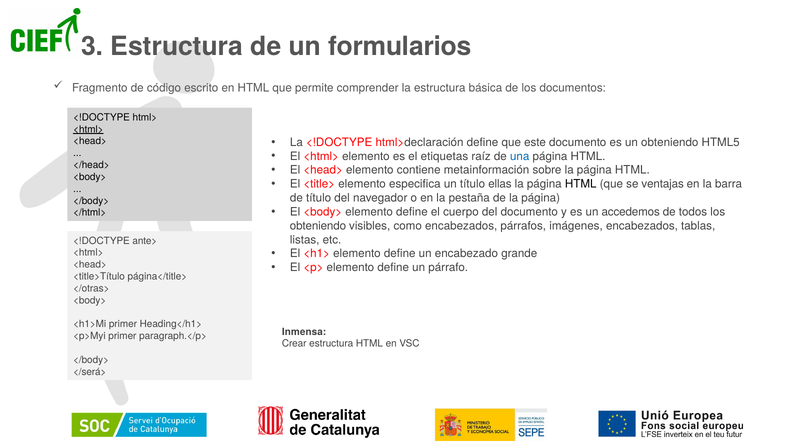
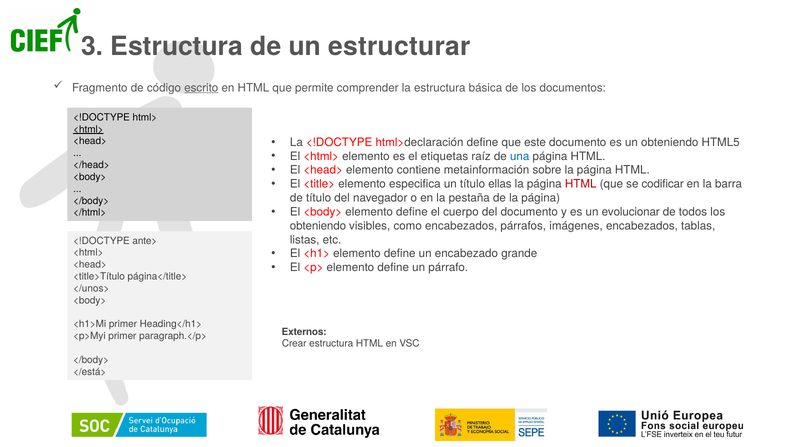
formularios: formularios -> estructurar (400, 47)
escrito underline: none -> present (201, 88)
HTML colour: black -> red (581, 184)
ventajas: ventajas -> codificar (663, 184)
accedemos: accedemos -> evolucionar (631, 212)
</otras>: </otras> -> </unos> (91, 288)
Inmensa: Inmensa -> Externos (304, 331)
</será>: </será> -> </está> (90, 372)
